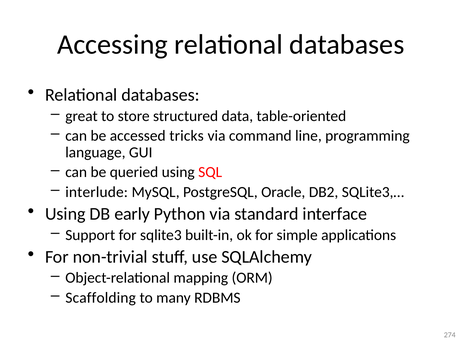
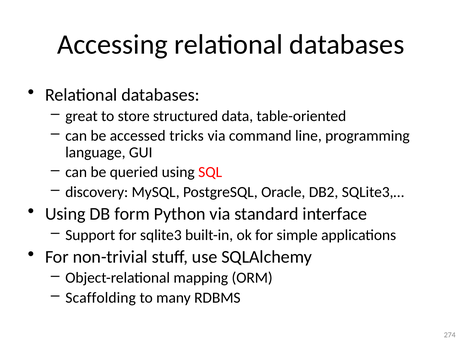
interlude: interlude -> discovery (97, 192)
early: early -> form (132, 214)
